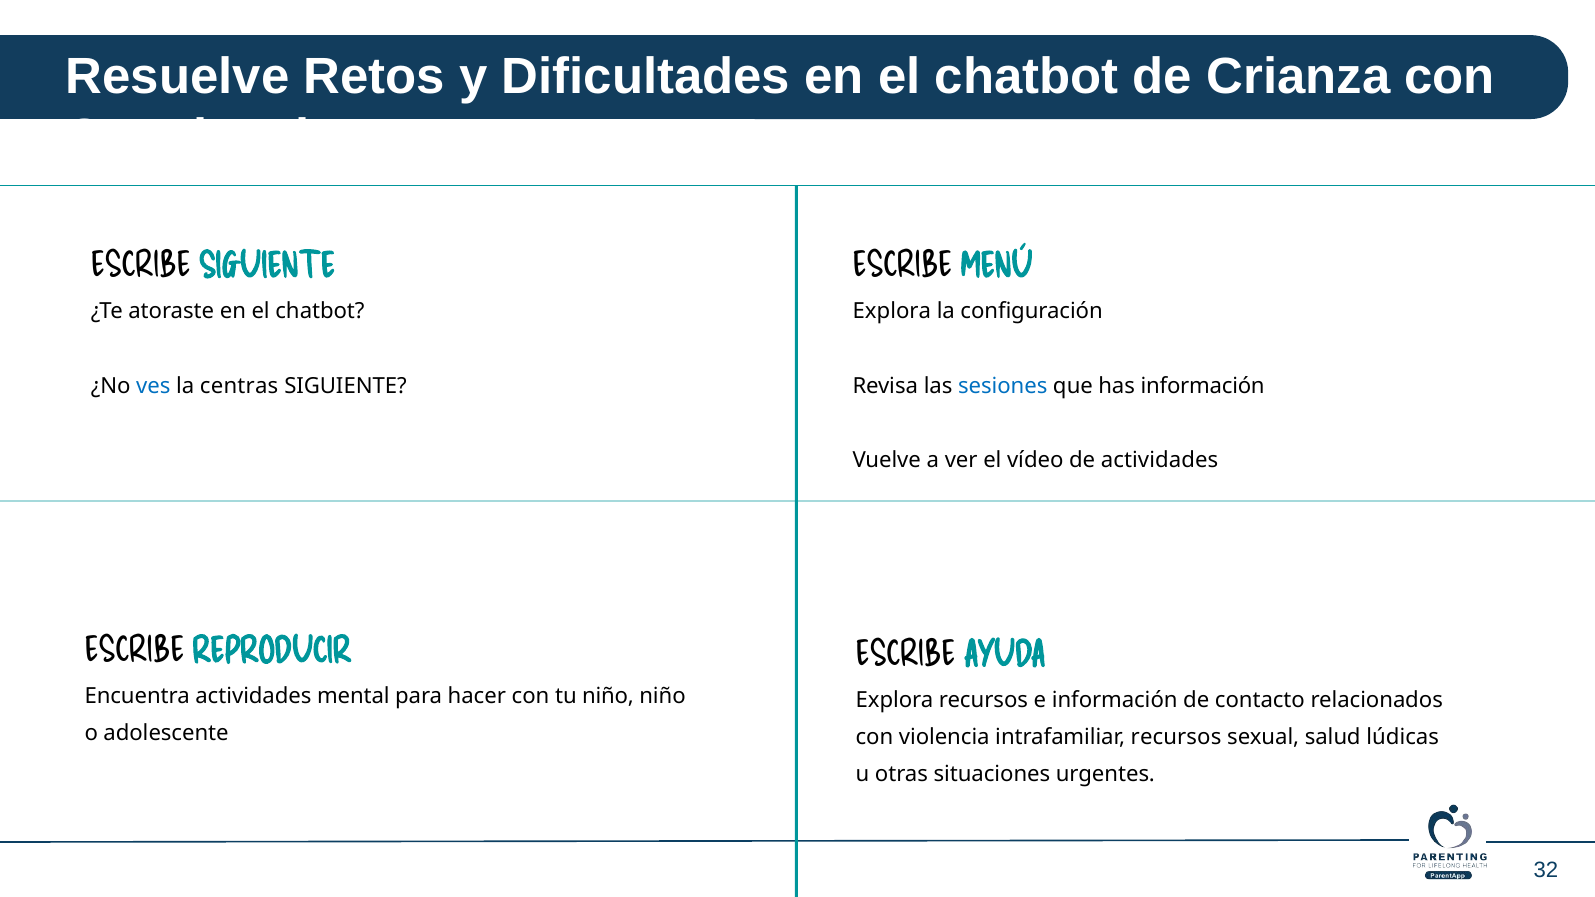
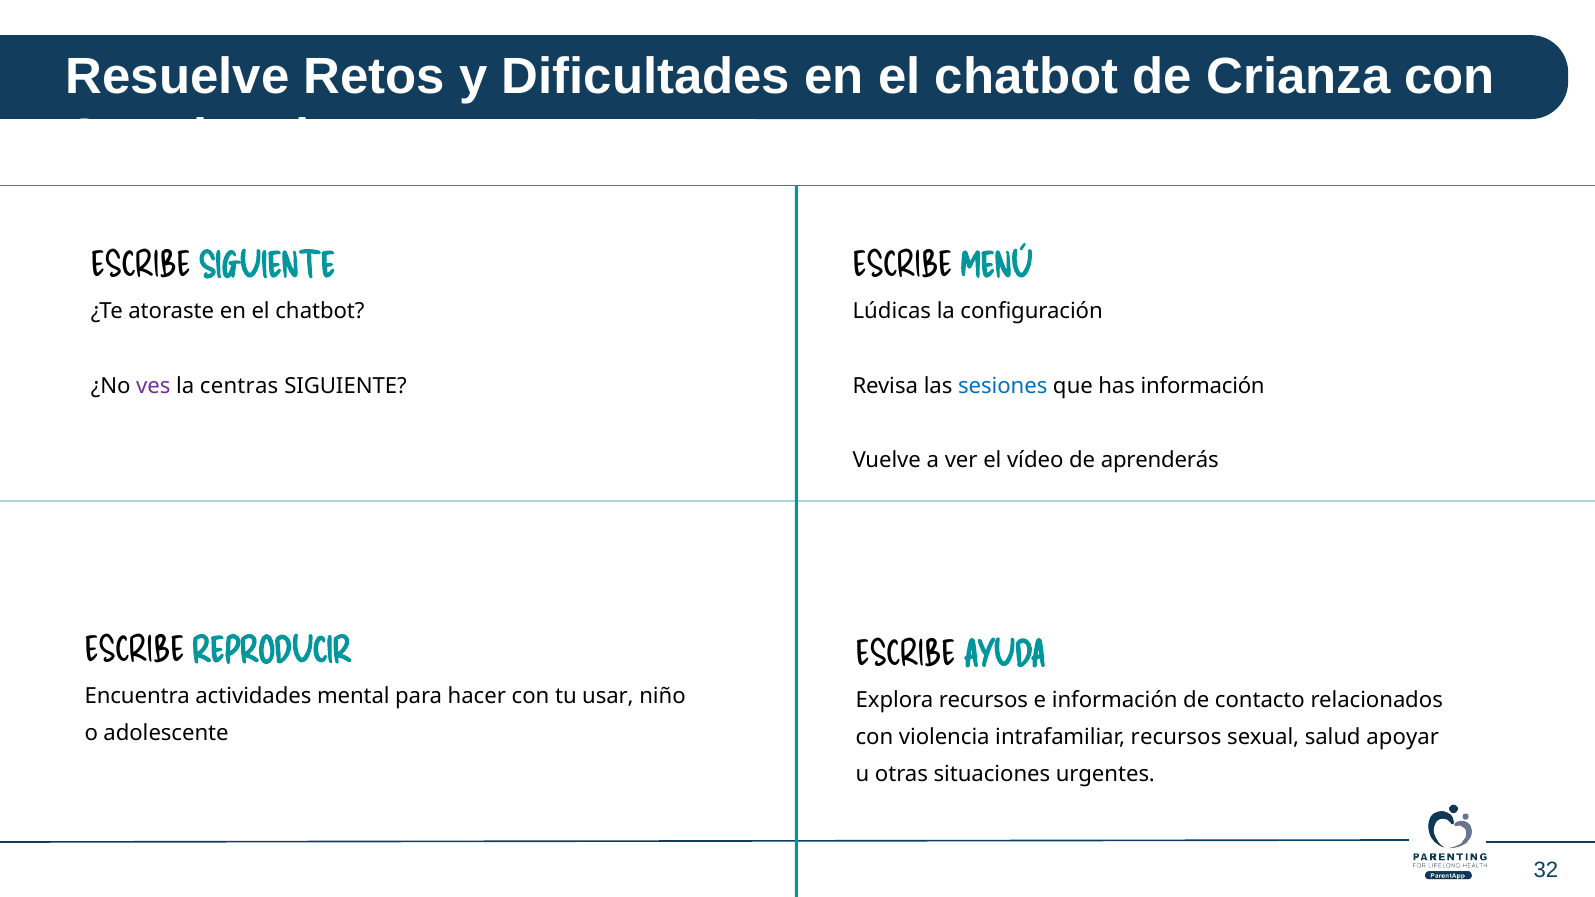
Explora: Explora -> Lúdicas (892, 312)
ves colour: blue -> purple (153, 386)
de actividades: actividades -> aprenderás (1160, 461)
tu niño: niño -> usar (608, 697)
lúdicas: lúdicas -> apoyar (1403, 737)
